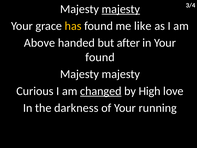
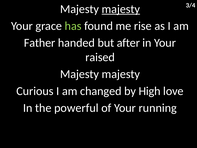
has colour: yellow -> light green (73, 26)
like: like -> rise (143, 26)
Above: Above -> Father (40, 43)
found: found -> raised (100, 57)
changed underline: present -> none (101, 91)
darkness: darkness -> powerful (76, 108)
